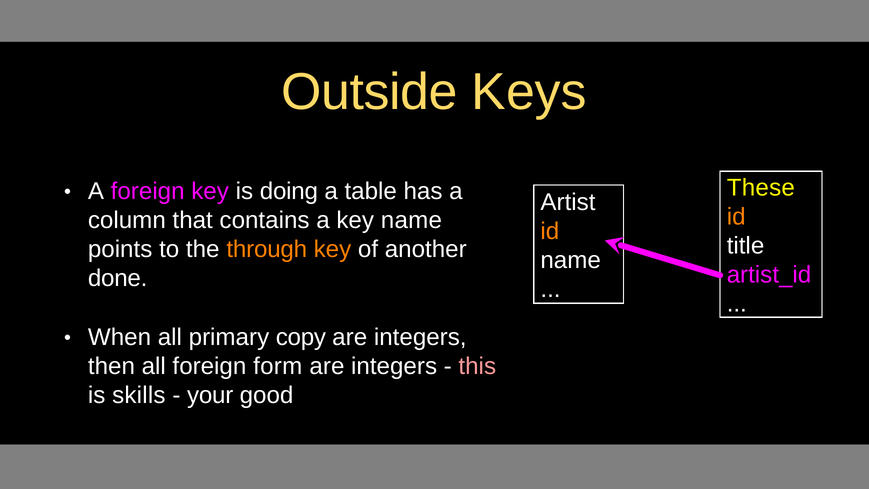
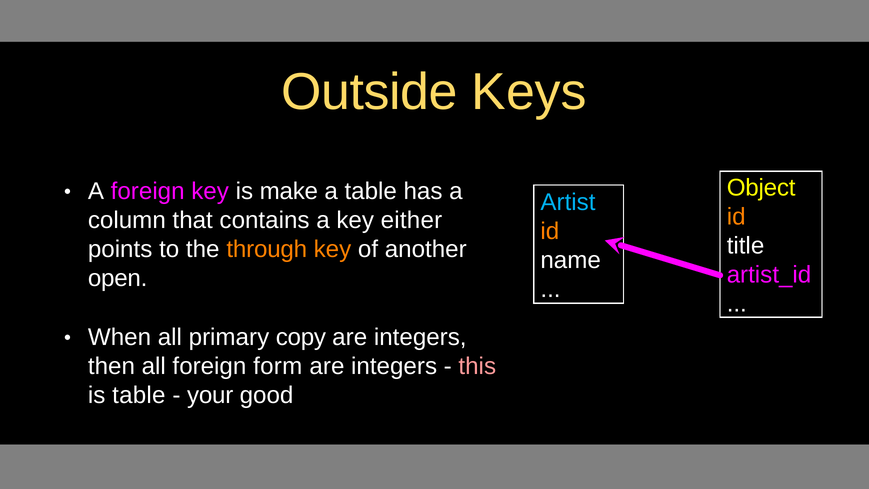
These: These -> Object (761, 188)
doing: doing -> make (289, 191)
Artist colour: white -> light blue (568, 202)
key name: name -> either (411, 220)
done: done -> open (118, 278)
is skills: skills -> table (139, 395)
